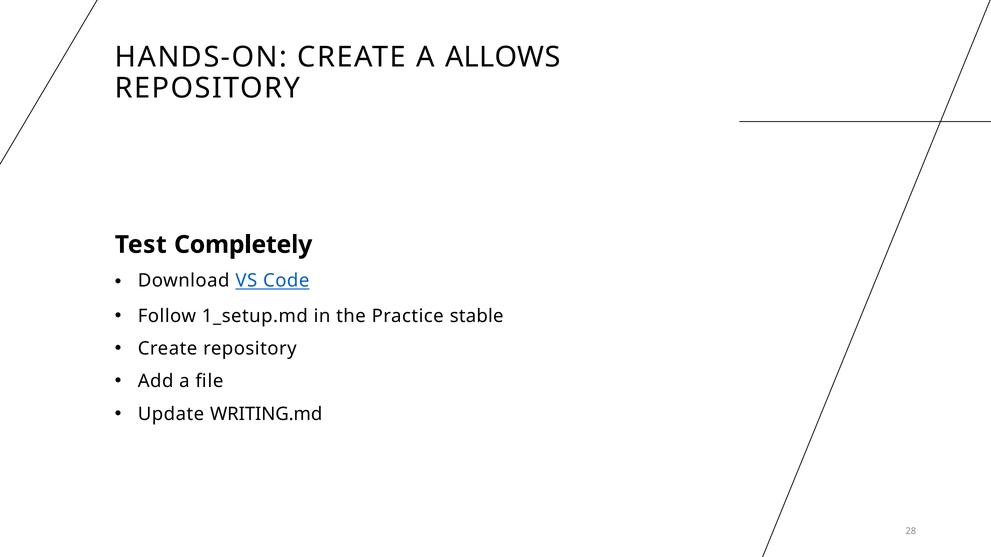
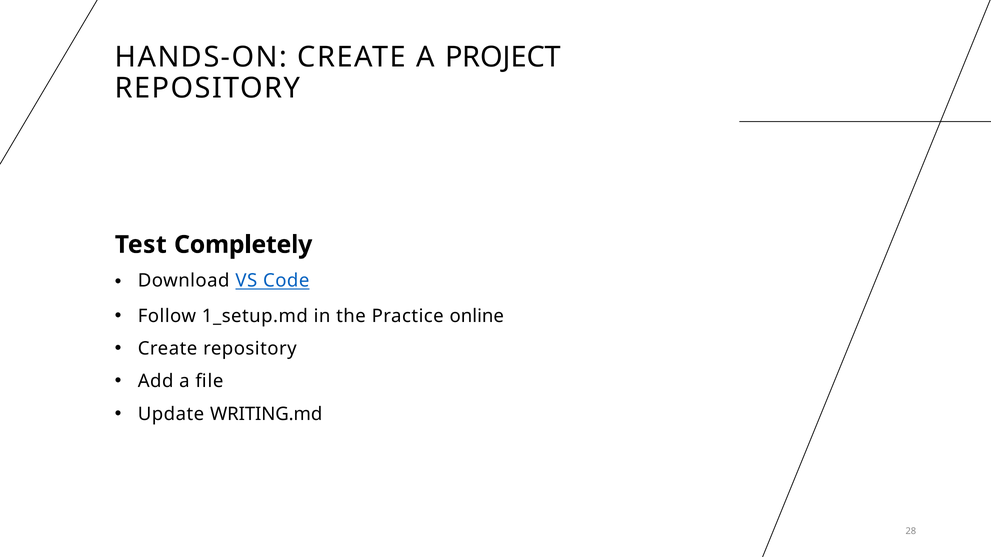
ALLOWS: ALLOWS -> PROJECT (503, 57)
stable: stable -> online (477, 316)
